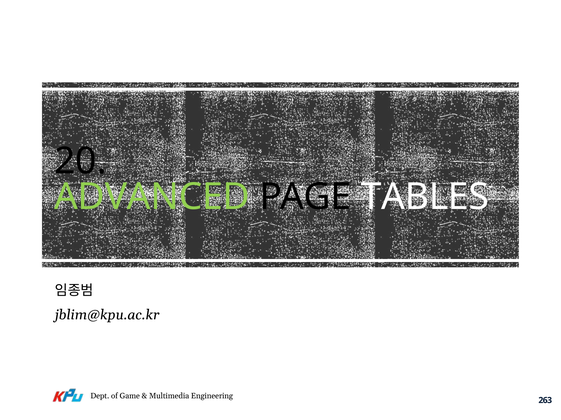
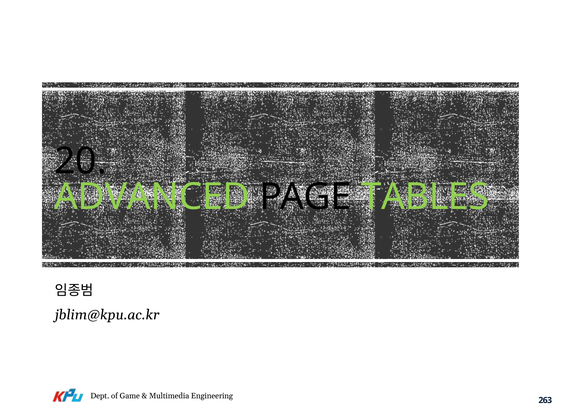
TABLES colour: white -> light green (425, 197)
